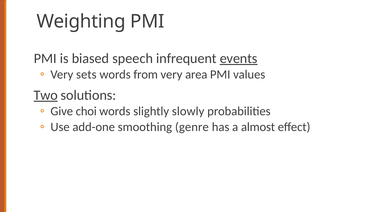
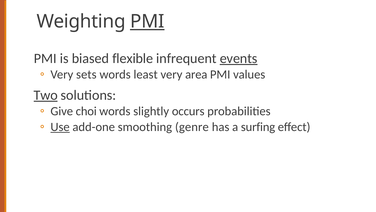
PMI underline: none -> present (147, 21)
speech: speech -> flexible (133, 58)
from: from -> least (146, 74)
slowly: slowly -> occurs (188, 111)
Use underline: none -> present (60, 127)
almost: almost -> surfing (258, 127)
